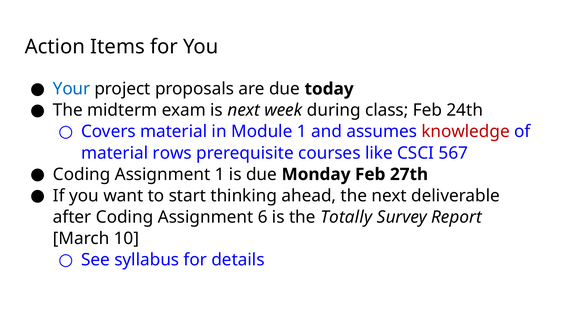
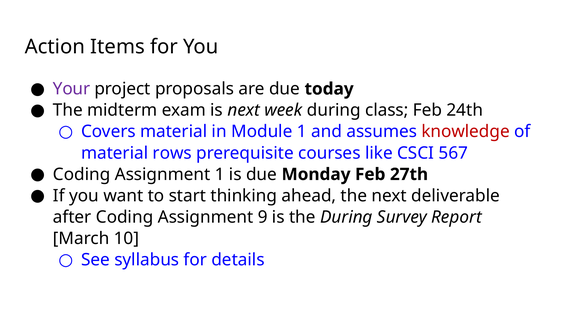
Your colour: blue -> purple (72, 89)
6: 6 -> 9 (263, 217)
the Totally: Totally -> During (346, 217)
